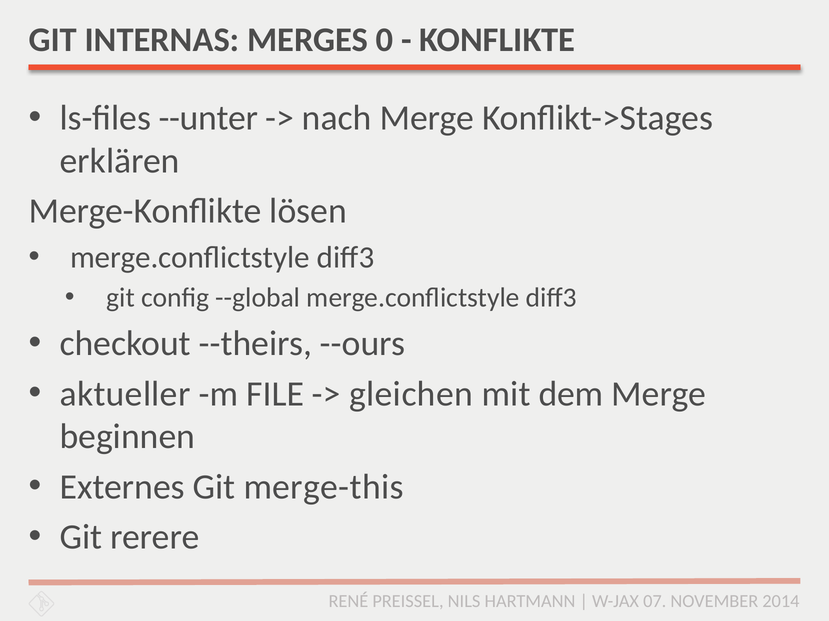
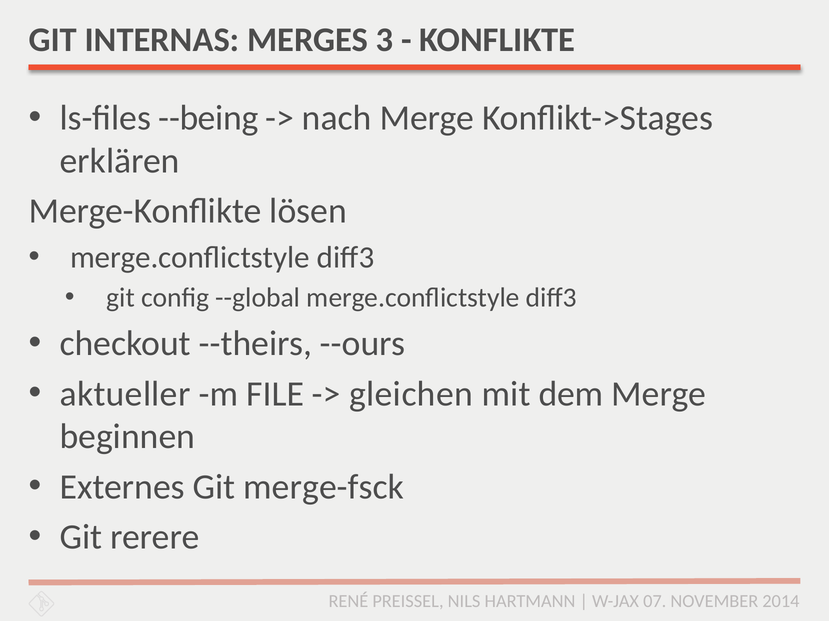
0: 0 -> 3 (385, 40)
--unter: --unter -> --being (208, 118)
merge-this: merge-this -> merge-fsck (324, 487)
